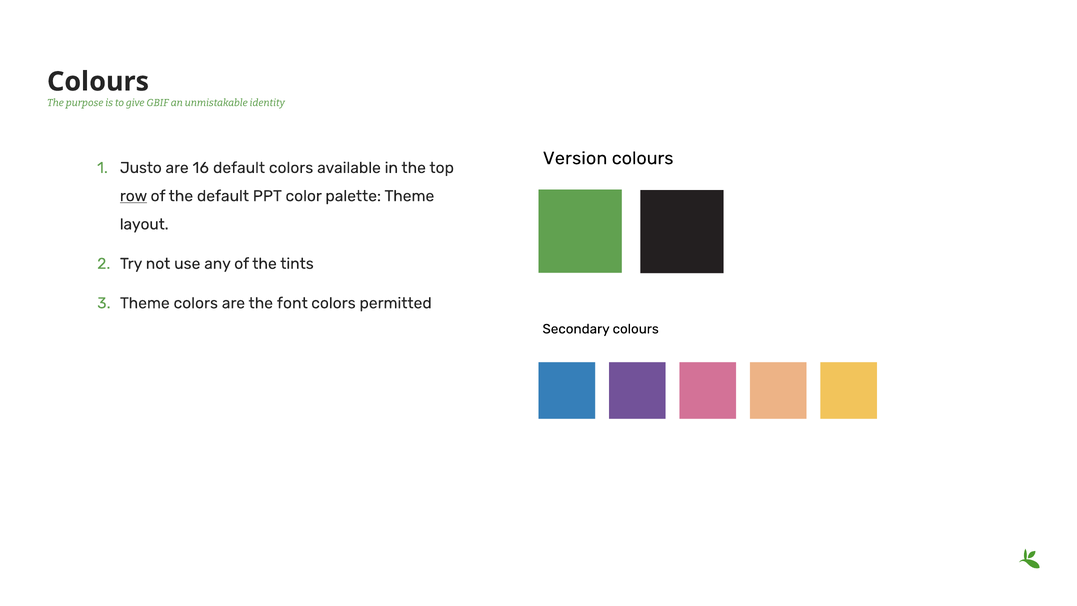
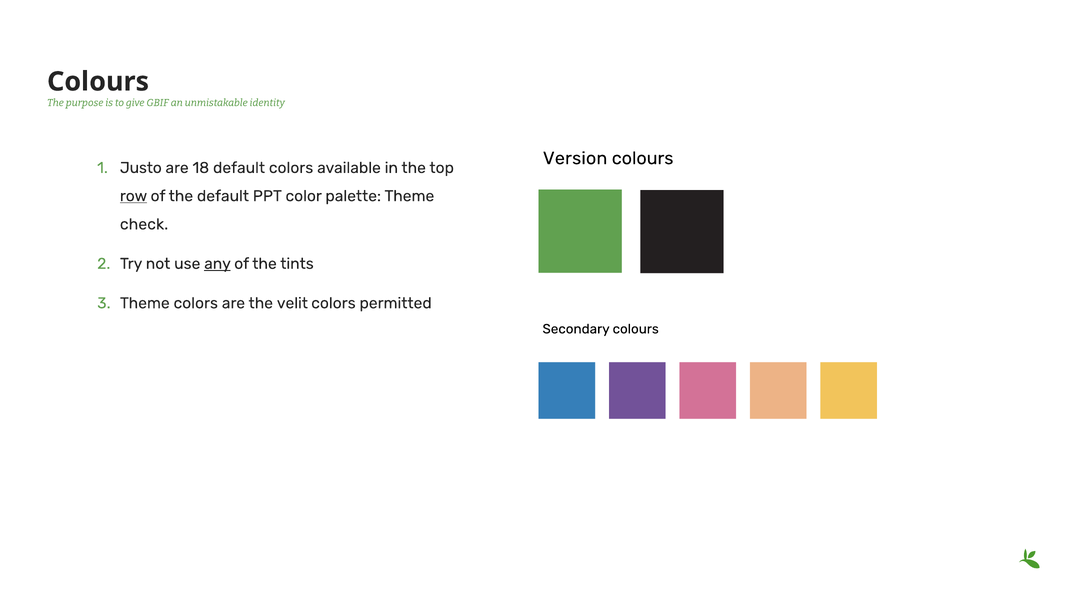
16: 16 -> 18 (201, 168)
layout: layout -> check (144, 224)
any underline: none -> present (218, 264)
font: font -> velit (292, 303)
